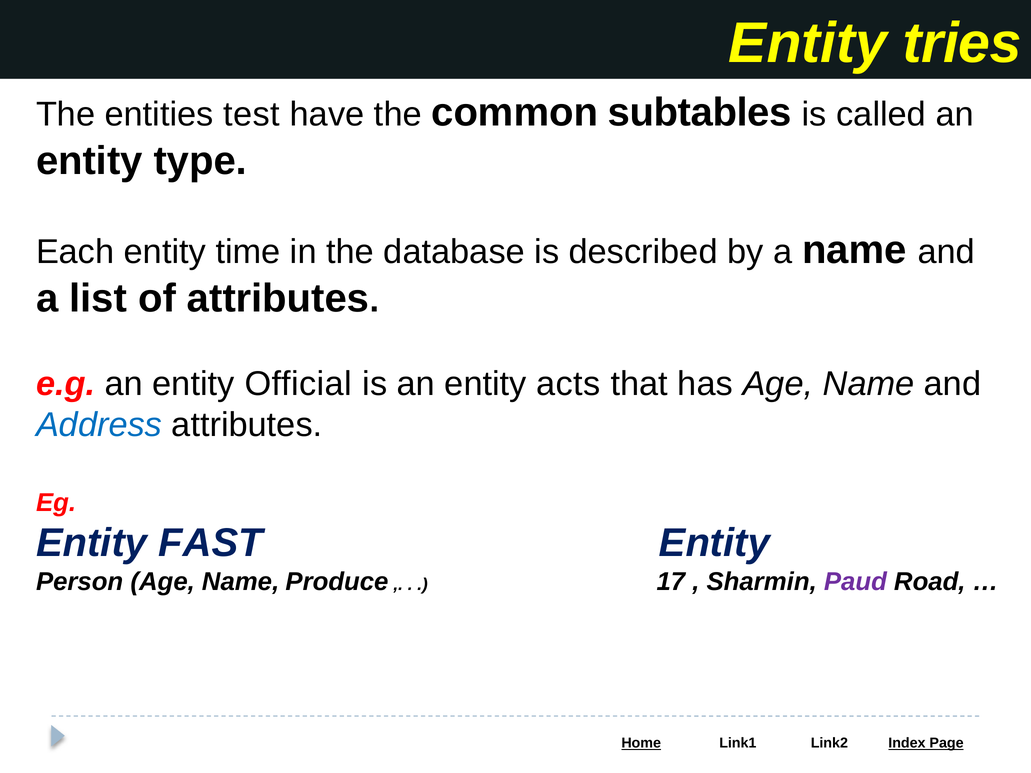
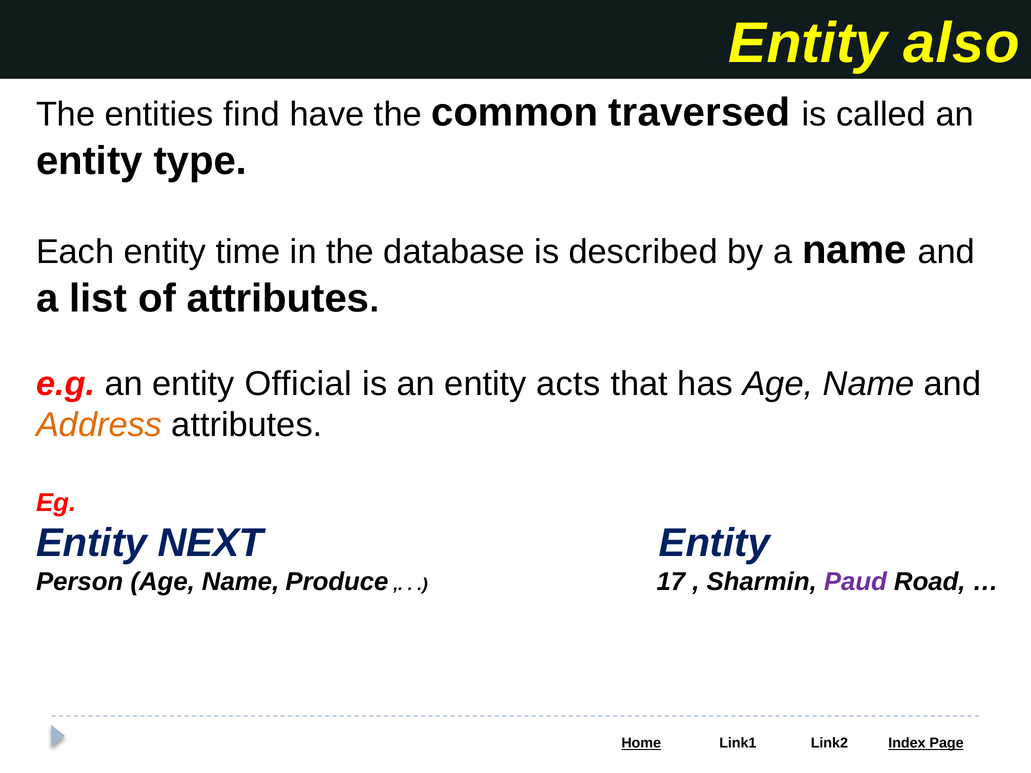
tries: tries -> also (962, 43)
test: test -> find (252, 115)
subtables: subtables -> traversed (699, 113)
Address colour: blue -> orange (99, 425)
FAST: FAST -> NEXT (211, 543)
